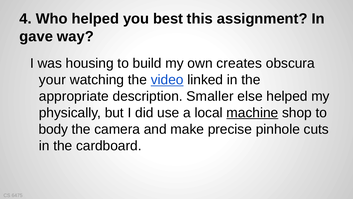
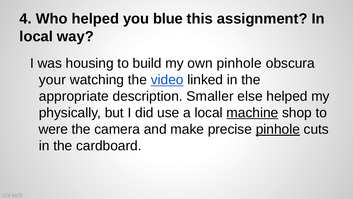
best: best -> blue (168, 19)
gave: gave -> local (36, 36)
own creates: creates -> pinhole (239, 63)
body: body -> were (53, 129)
pinhole underline: none -> present (278, 129)
